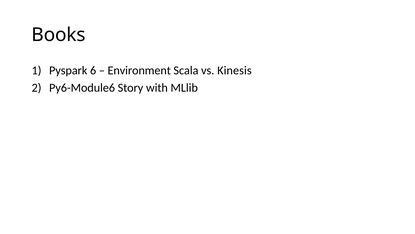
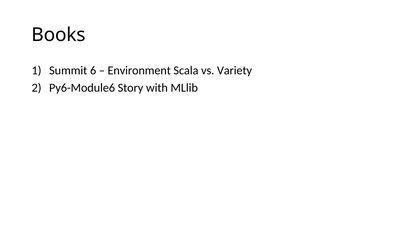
Pyspark: Pyspark -> Summit (68, 70)
Kinesis: Kinesis -> Variety (235, 70)
